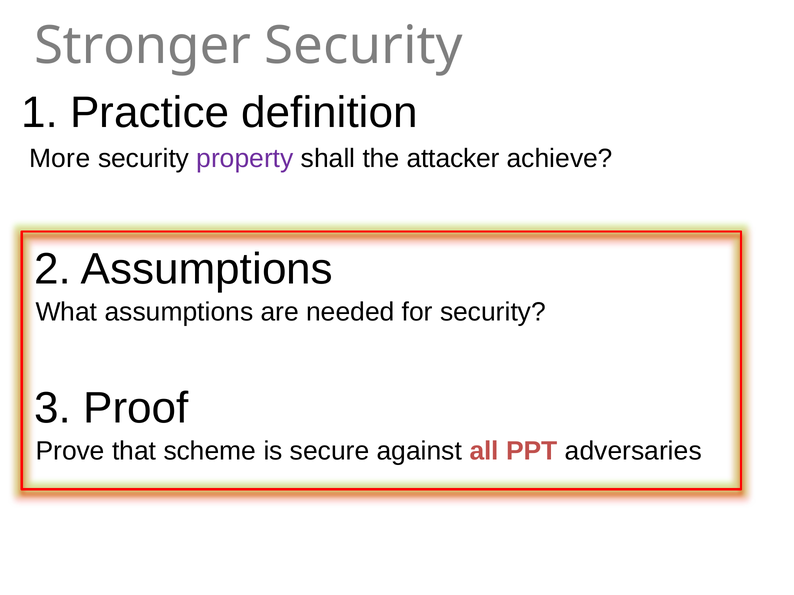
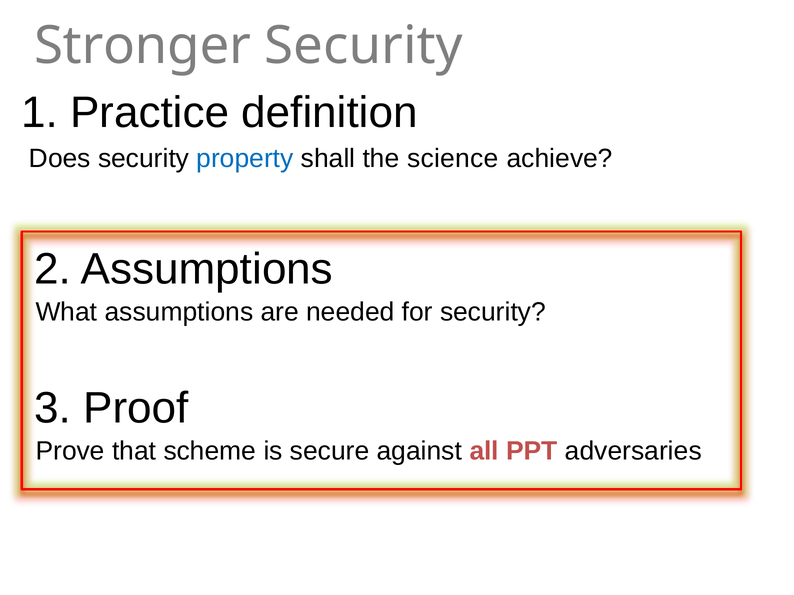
More: More -> Does (60, 159)
property colour: purple -> blue (245, 159)
attacker: attacker -> science (453, 159)
